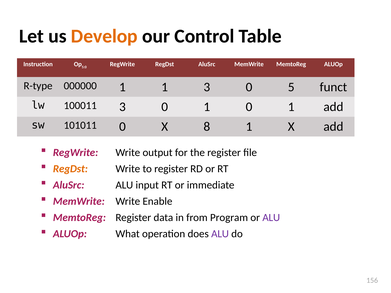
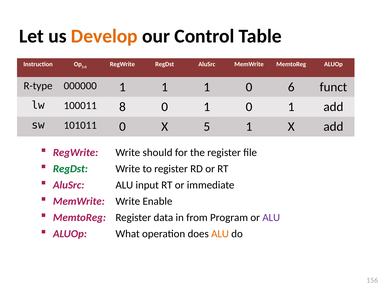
1 1 3: 3 -> 1 (207, 87)
5: 5 -> 6 (291, 87)
100011 3: 3 -> 8 (122, 107)
8: 8 -> 5 (207, 127)
output: output -> should (158, 153)
RegDst colour: orange -> green (70, 169)
ALU colour: purple -> orange (220, 234)
